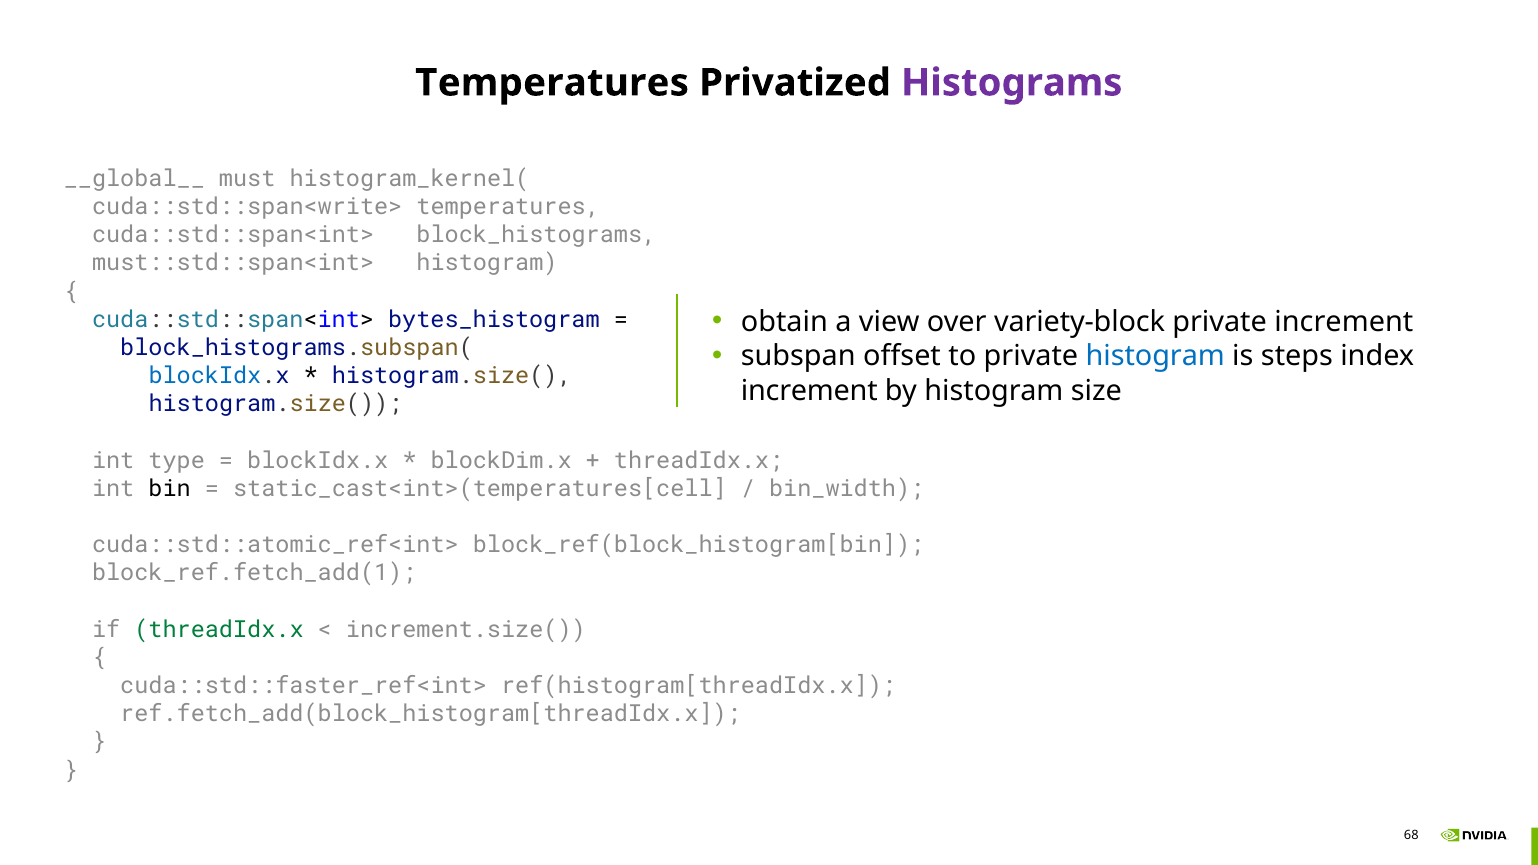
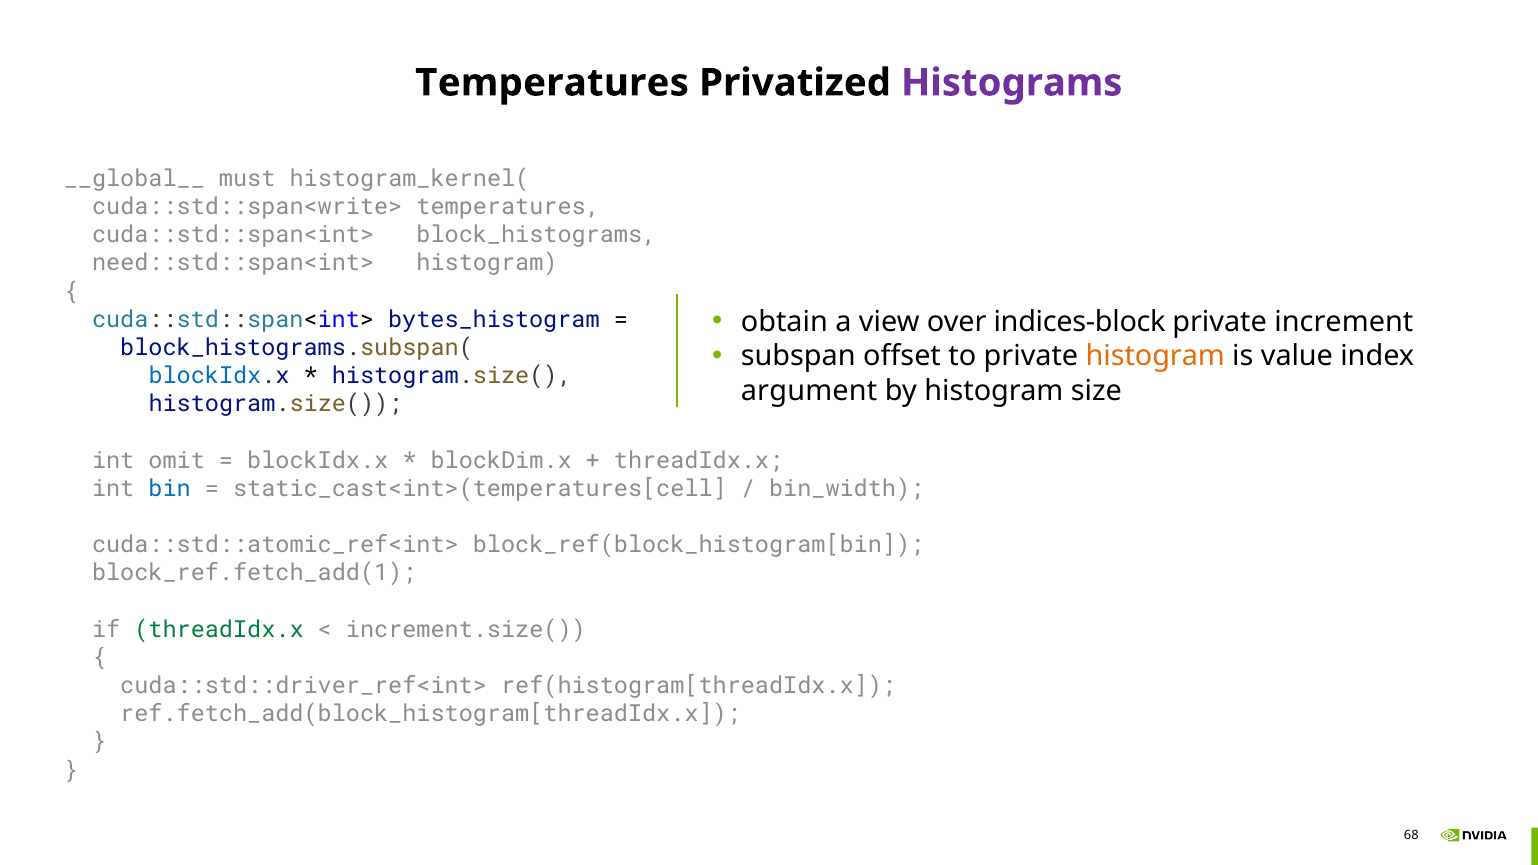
must::std::span<int>: must::std::span<int> -> need::std::span<int> (233, 263)
variety-block: variety-block -> indices-block (1080, 322)
histogram colour: blue -> orange (1155, 356)
steps: steps -> value (1297, 356)
increment: increment -> argument (809, 391)
type: type -> omit (177, 460)
bin colour: black -> blue (170, 489)
cuda::std::faster_ref<int>: cuda::std::faster_ref<int> -> cuda::std::driver_ref<int> (304, 686)
